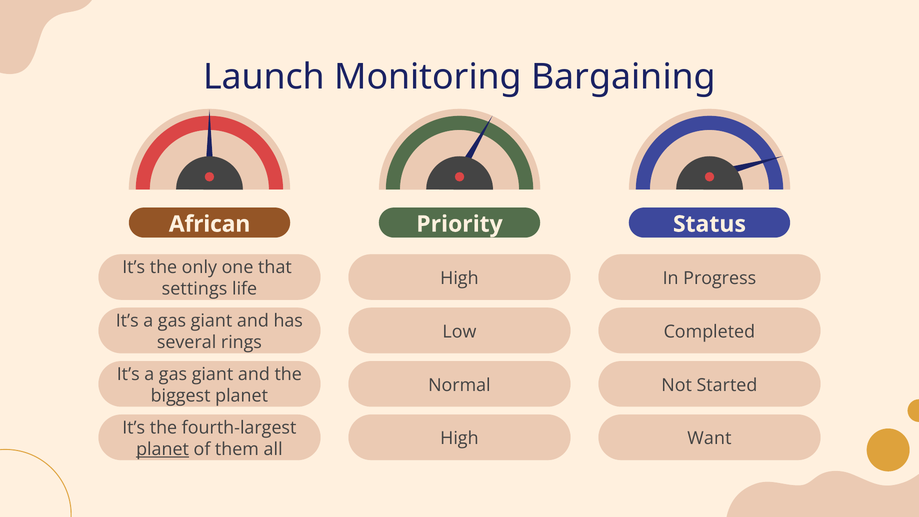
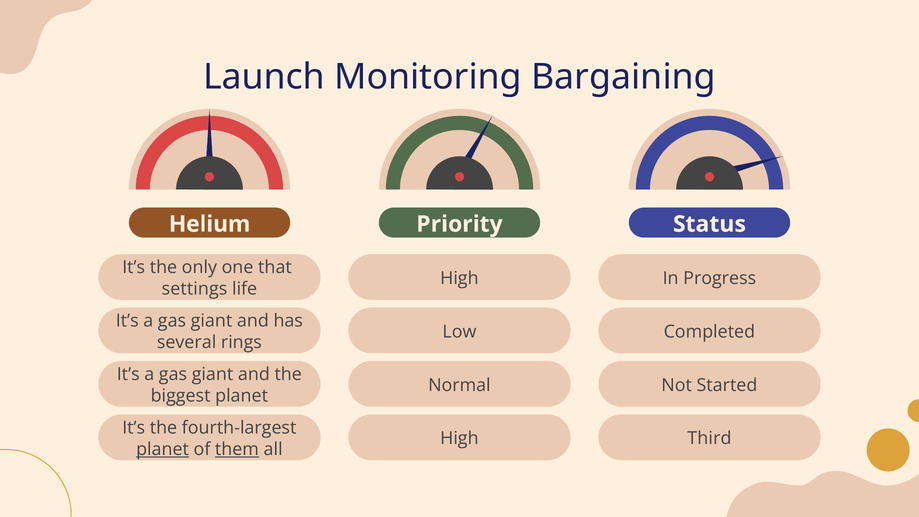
African: African -> Helium (210, 224)
Want: Want -> Third (709, 438)
them underline: none -> present (237, 449)
